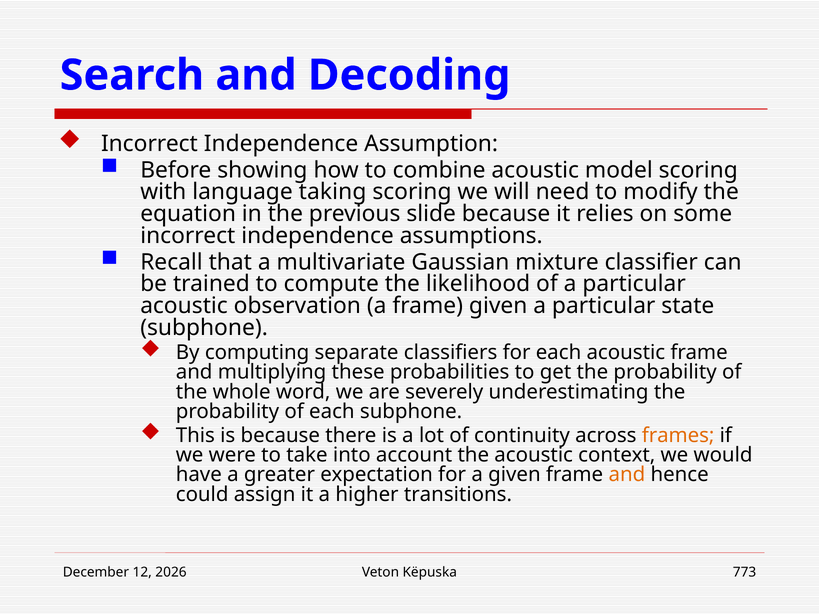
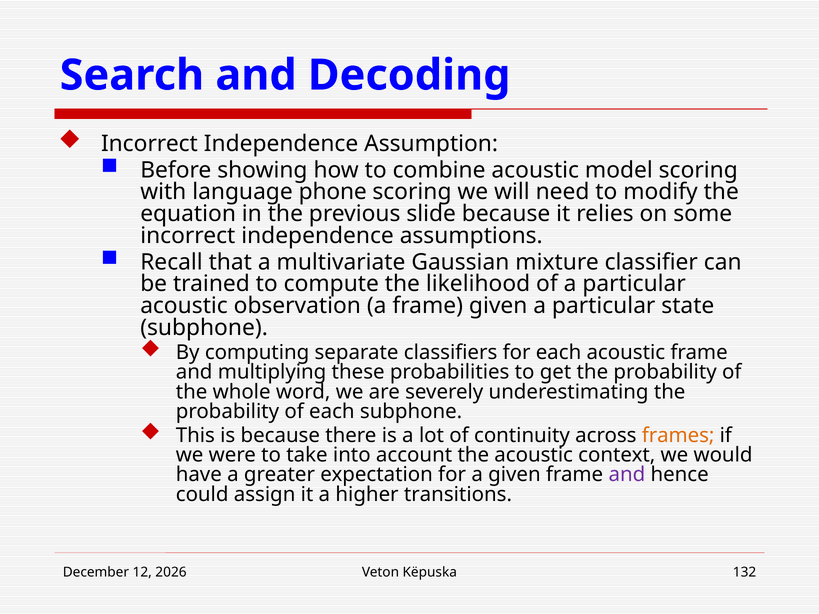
taking: taking -> phone (333, 192)
and colour: orange -> purple (627, 475)
773: 773 -> 132 (745, 573)
